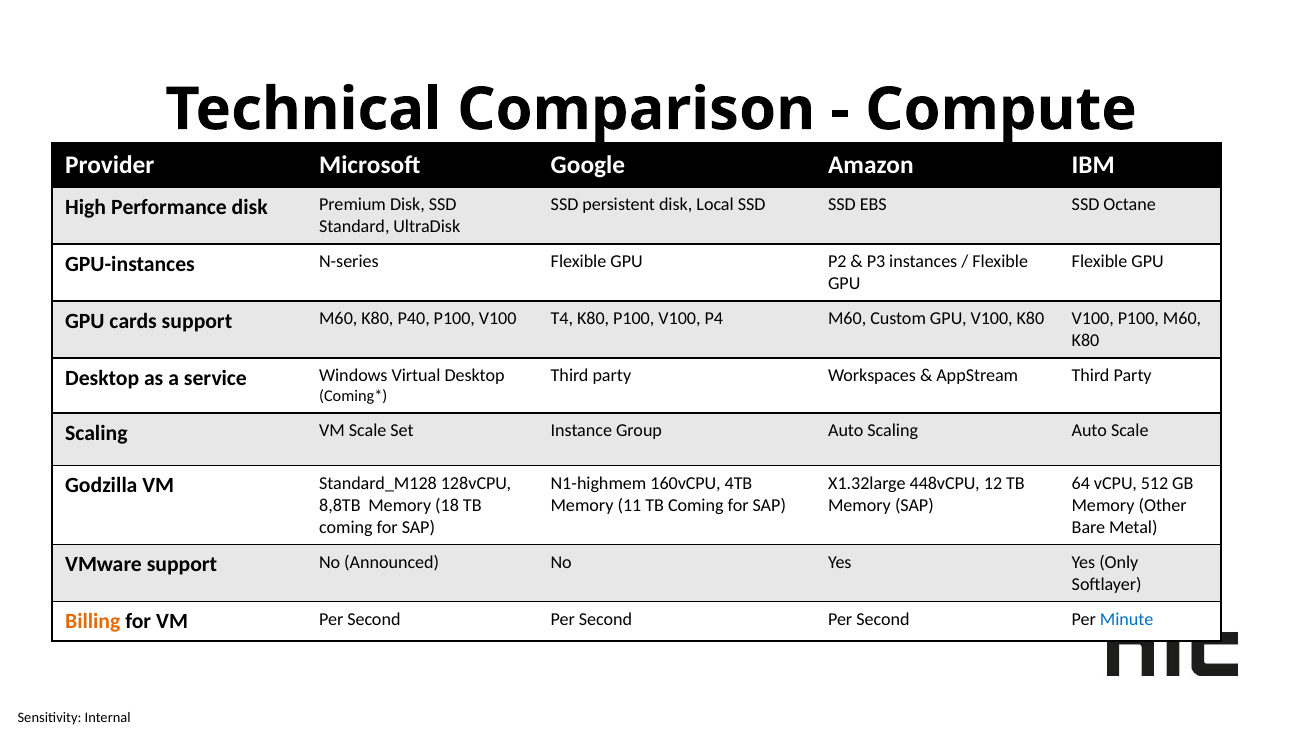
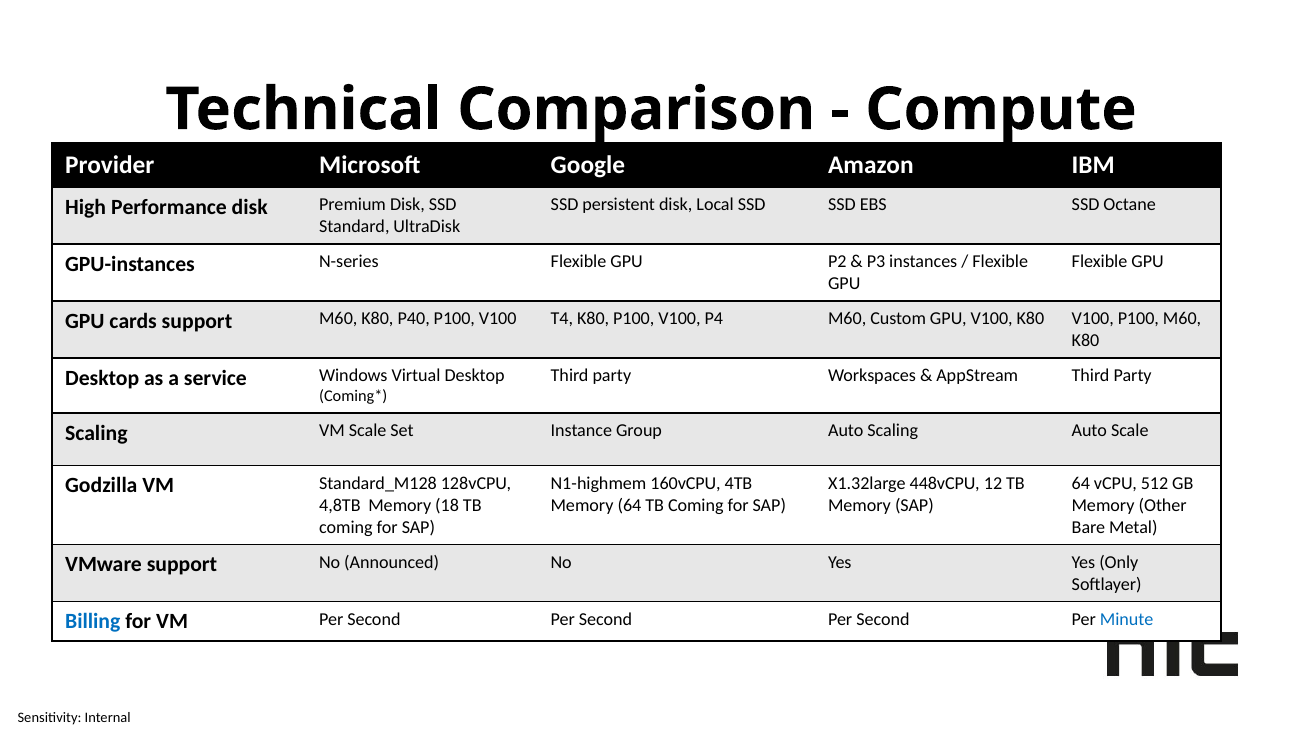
8,8TB: 8,8TB -> 4,8TB (340, 505)
Memory 11: 11 -> 64 (630, 505)
Billing colour: orange -> blue (93, 622)
